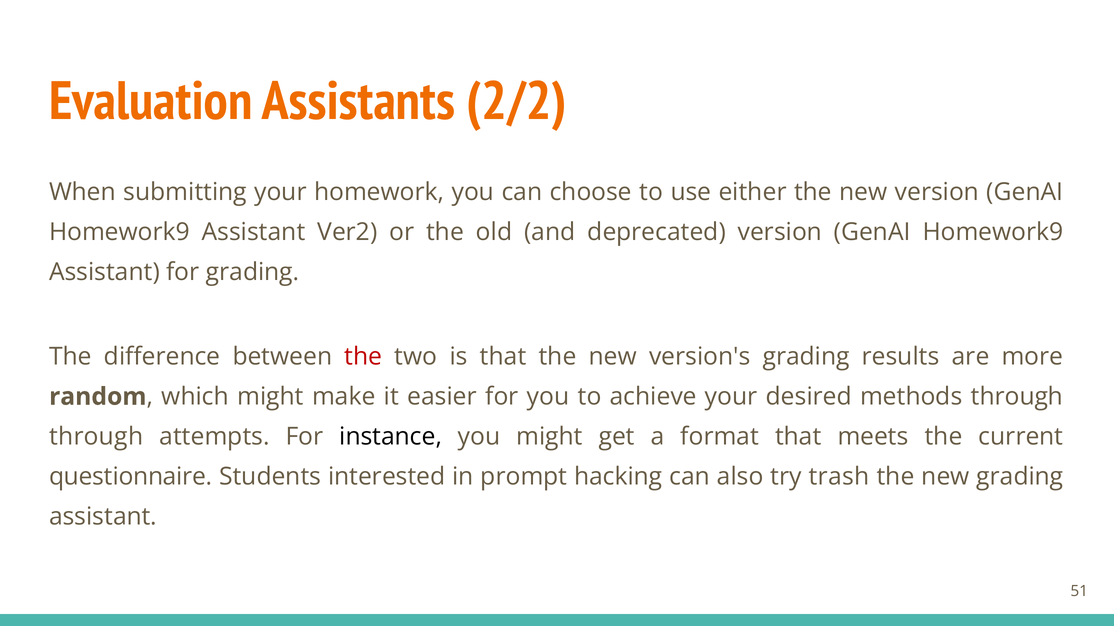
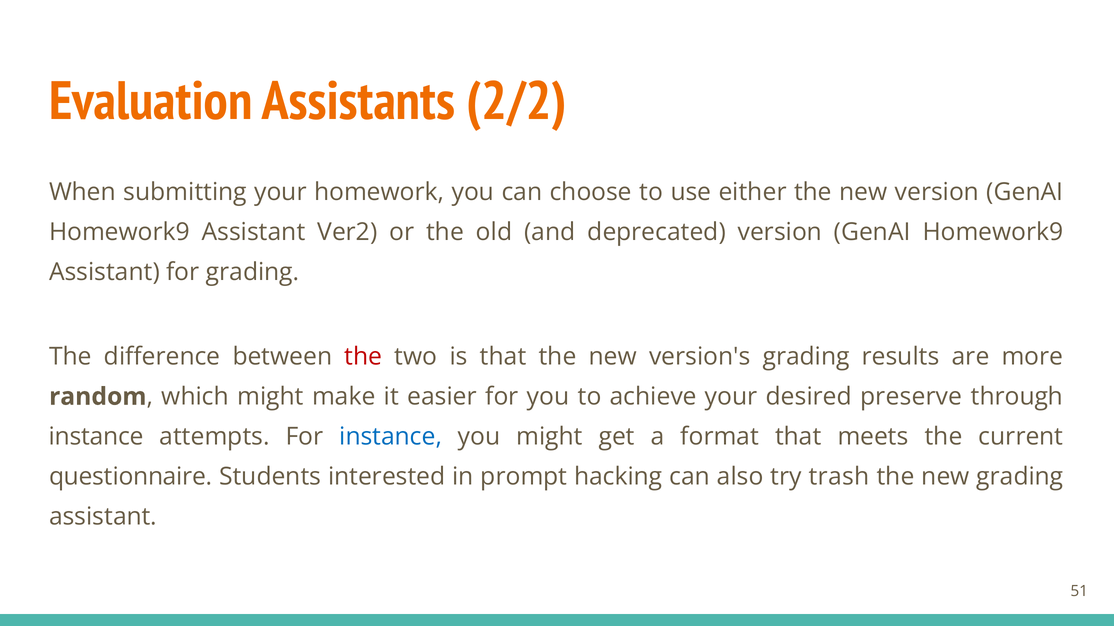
methods: methods -> preserve (911, 397)
through: through -> instance (96, 437)
instance colour: black -> blue (391, 437)
